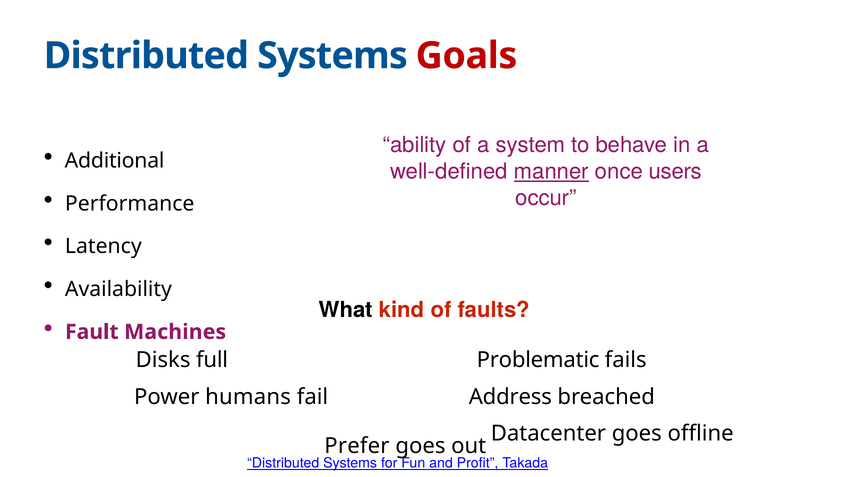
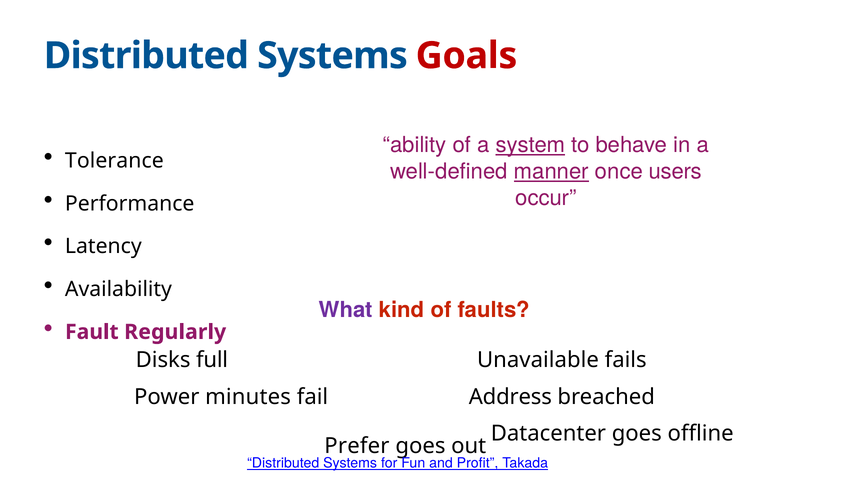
system underline: none -> present (530, 145)
Additional: Additional -> Tolerance (114, 161)
What colour: black -> purple (346, 310)
Machines: Machines -> Regularly (175, 332)
Problematic: Problematic -> Unavailable (538, 360)
humans: humans -> minutes (248, 398)
